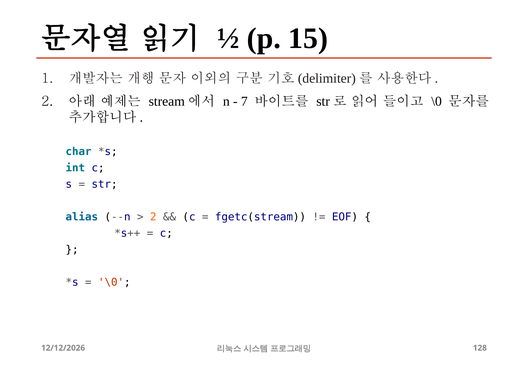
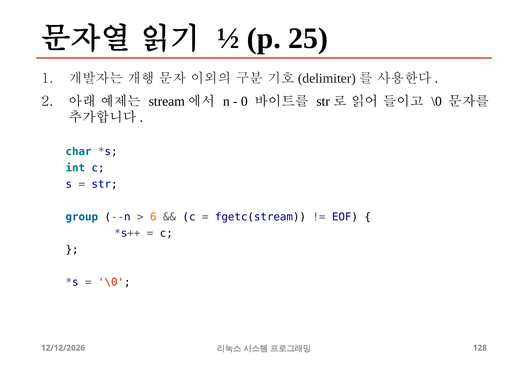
15: 15 -> 25 (308, 39)
7: 7 -> 0 (244, 101)
alias: alias -> group (82, 217)
2: 2 -> 6 (153, 217)
